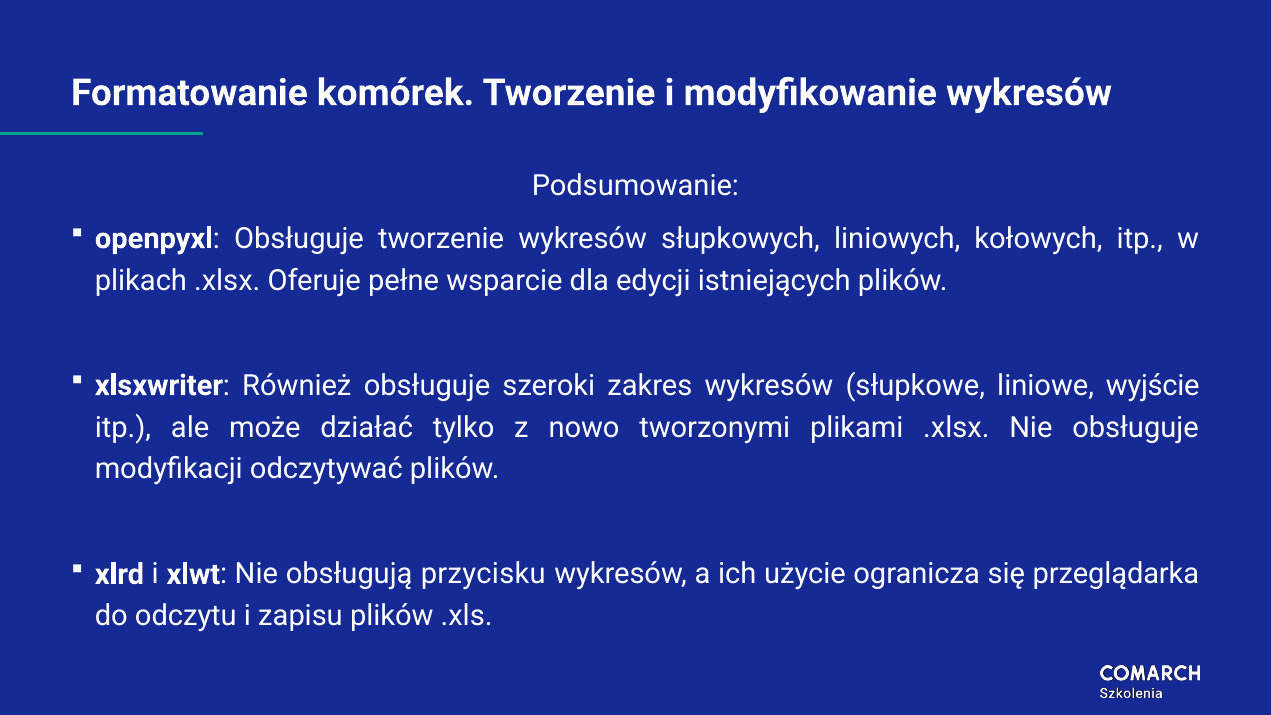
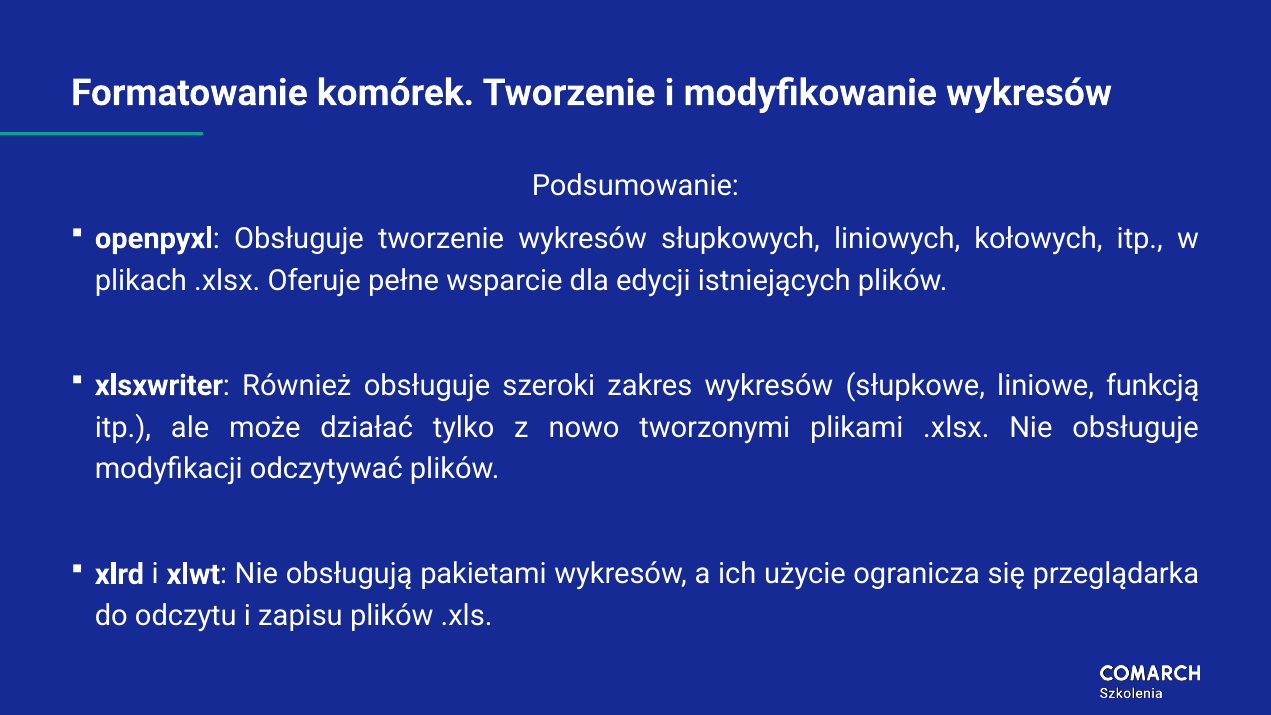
wyjście: wyjście -> funkcją (1153, 385)
przycisku: przycisku -> pakietami (483, 574)
